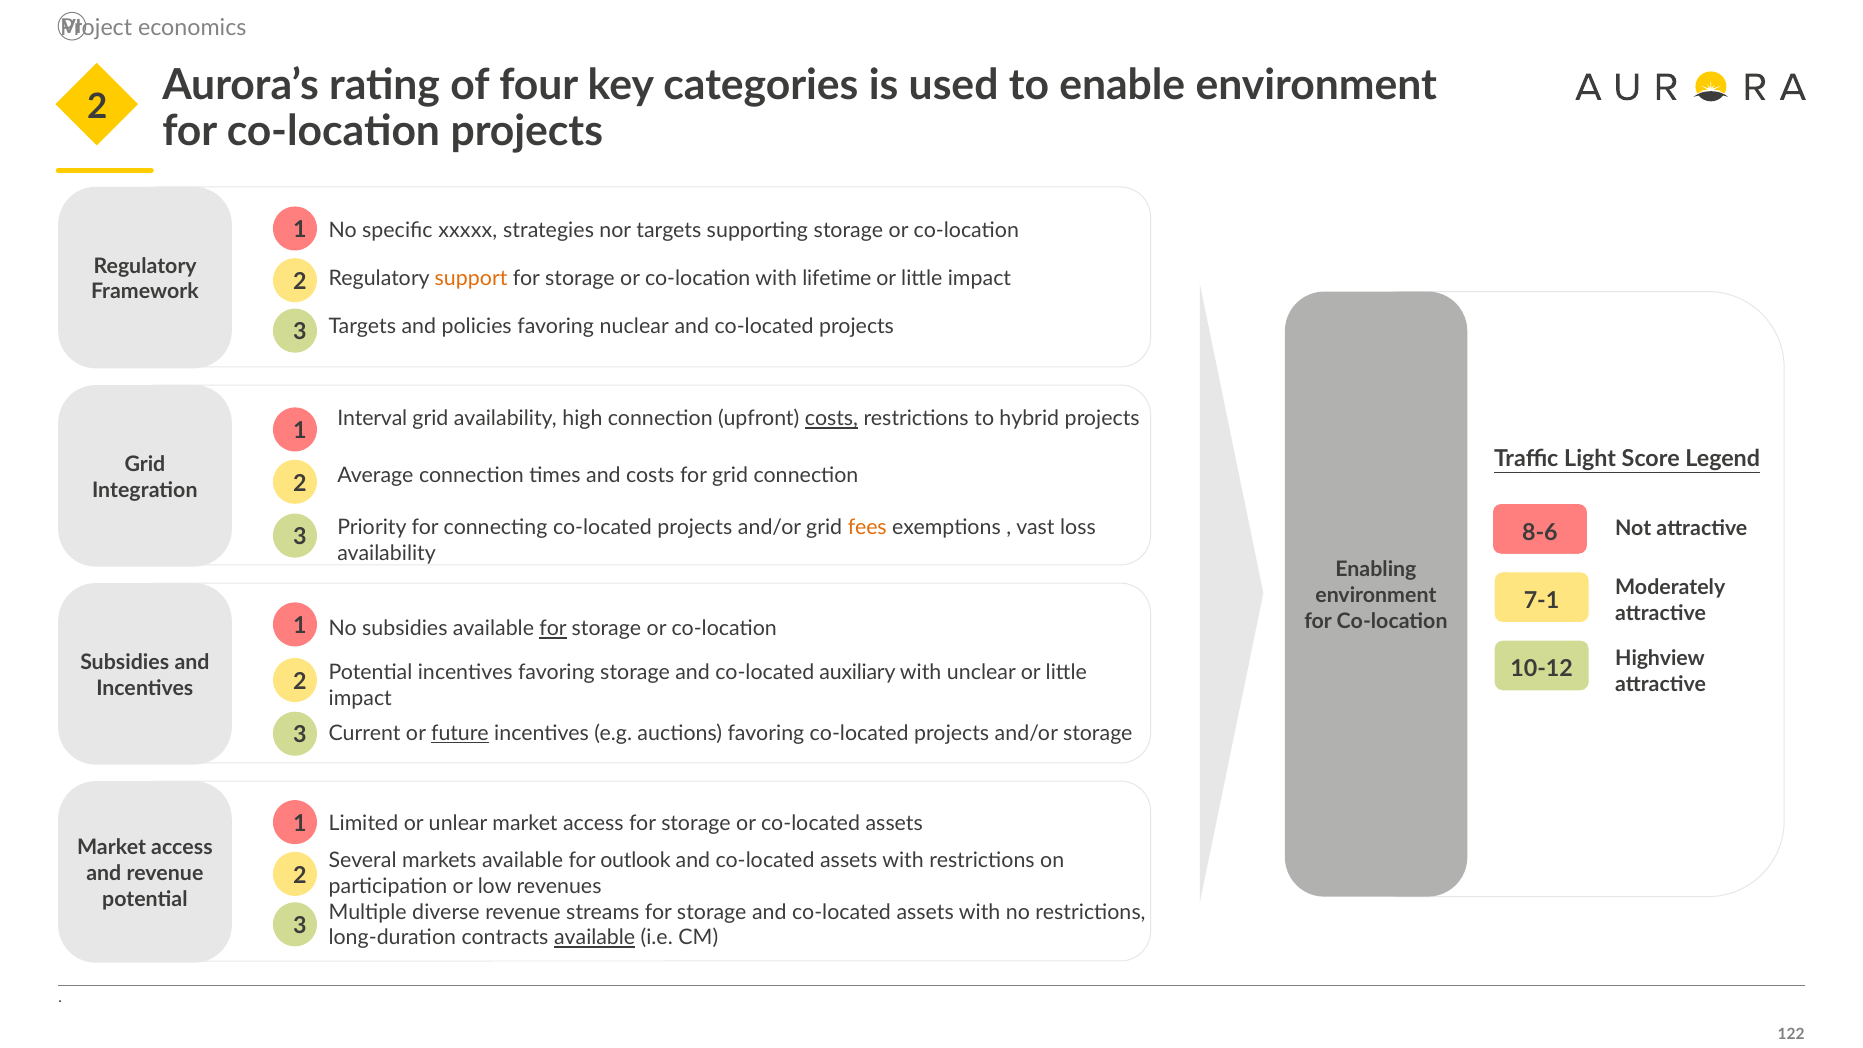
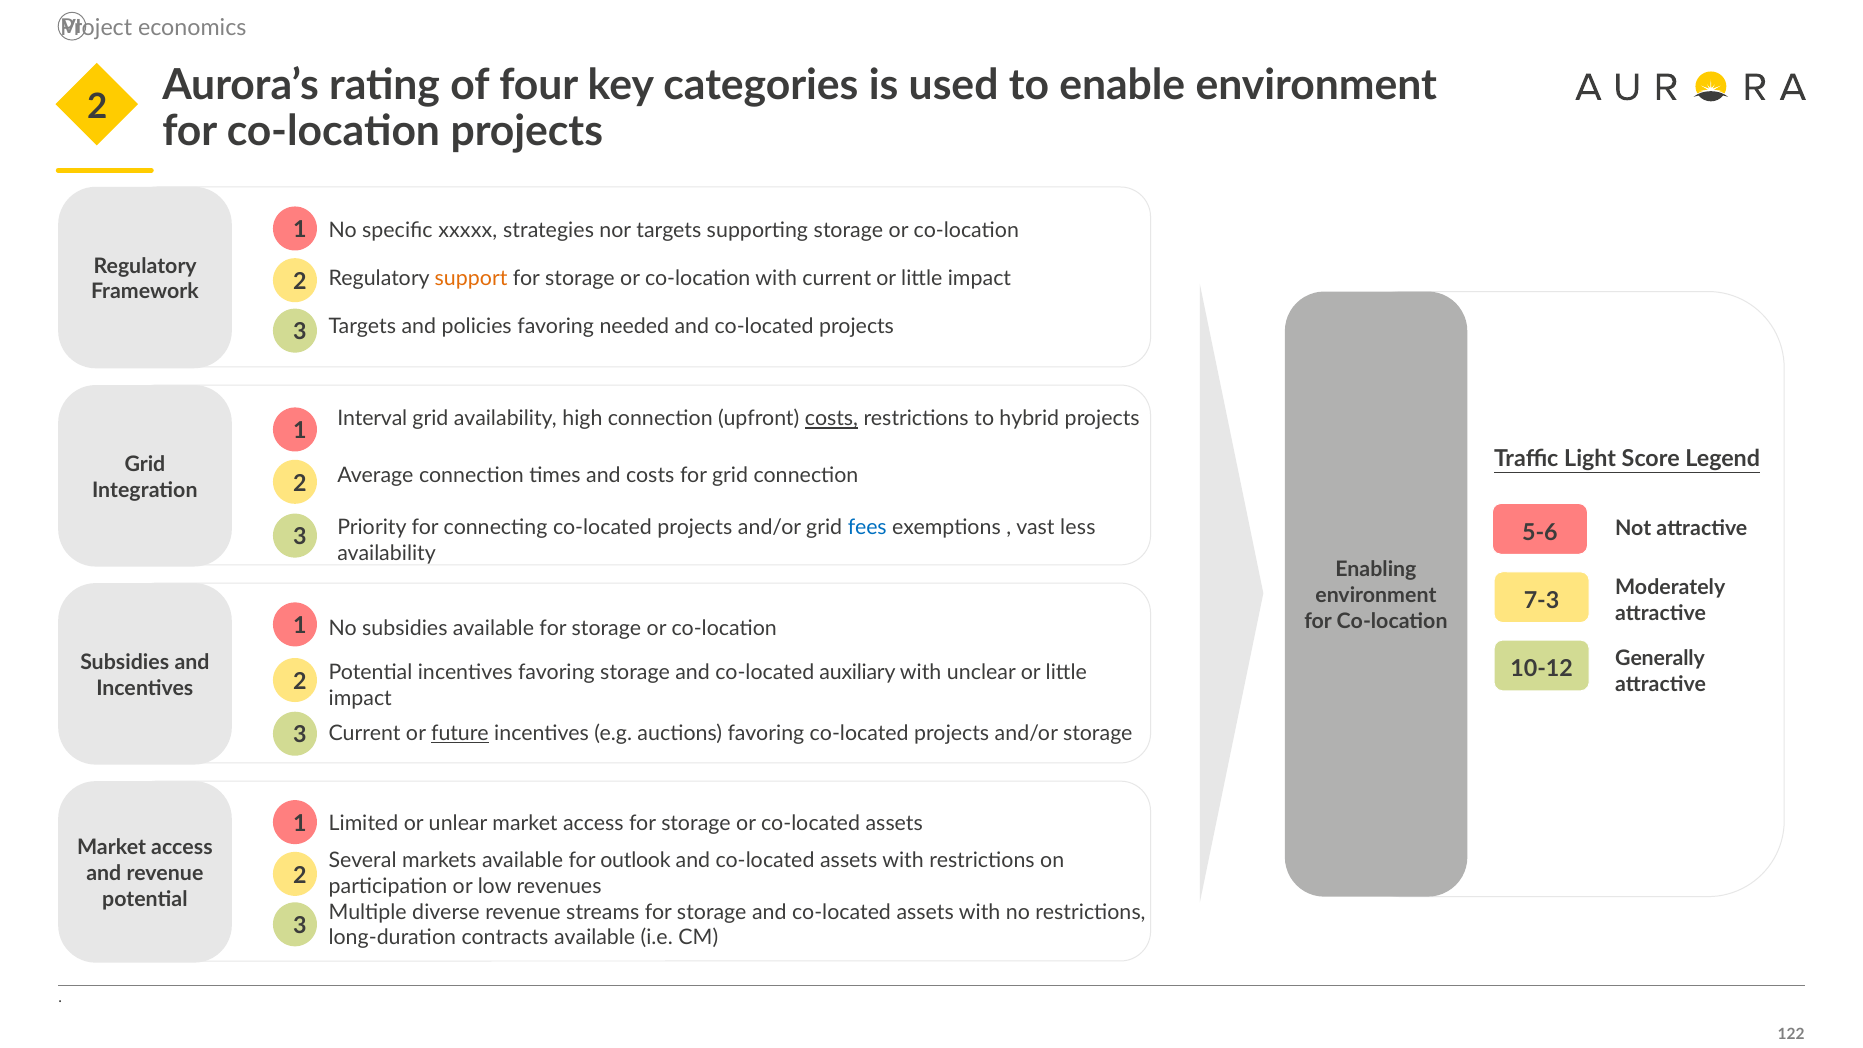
with lifetime: lifetime -> current (837, 278)
nuclear: nuclear -> needed (634, 327)
fees colour: orange -> blue (867, 527)
loss: loss -> less (1078, 527)
8-6: 8-6 -> 5-6 (1540, 533)
7-1: 7-1 -> 7-3 (1542, 601)
for underline: present -> none (553, 629)
Highview: Highview -> Generally (1660, 659)
available underline: present -> none (595, 938)
